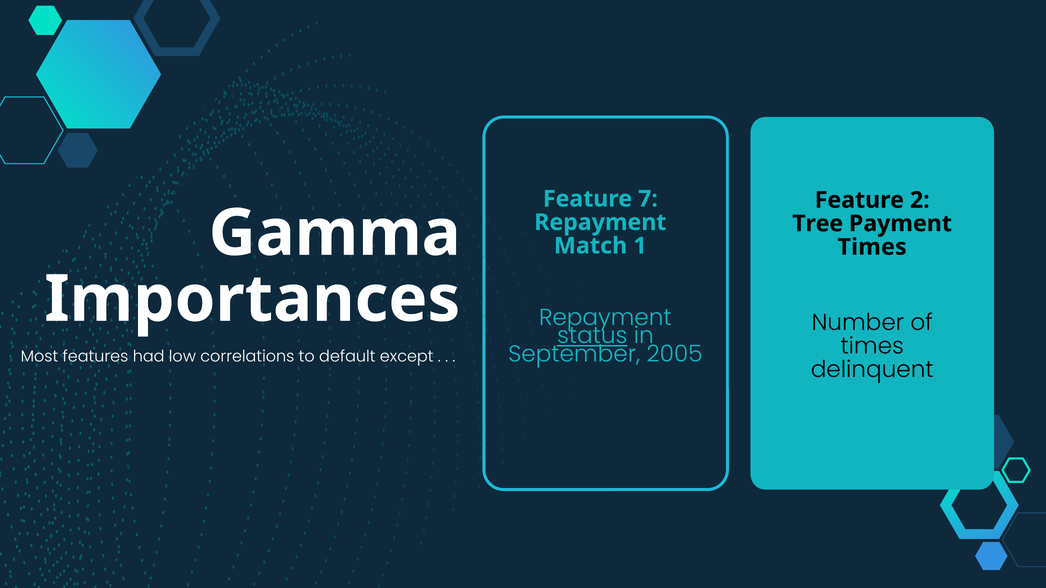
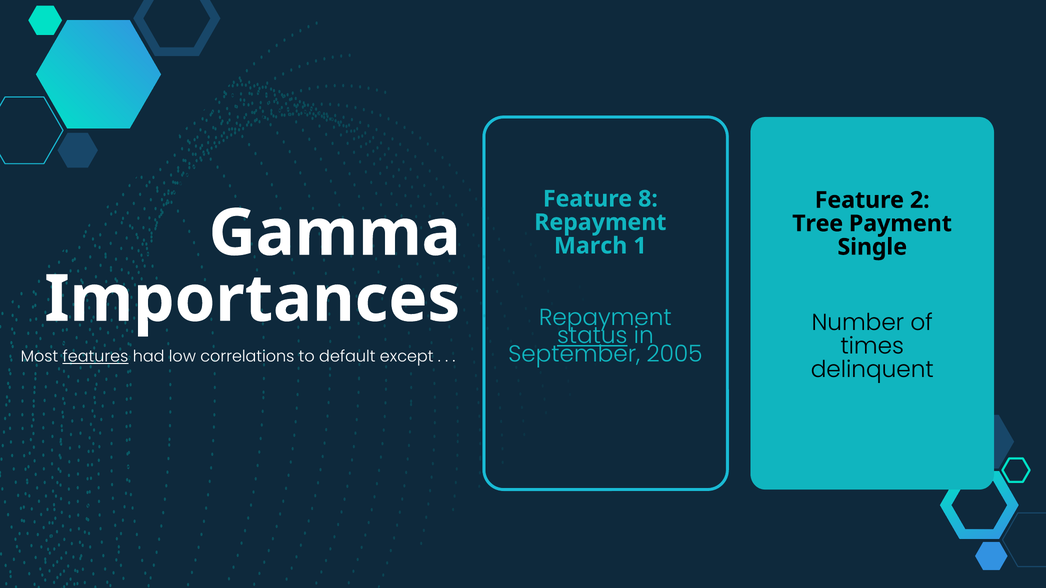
7: 7 -> 8 (648, 199)
Match: Match -> March (591, 246)
Times: Times -> Single (872, 247)
features underline: none -> present (95, 357)
